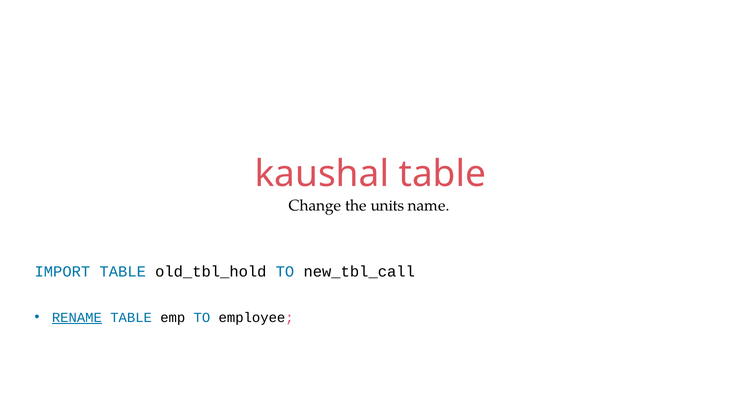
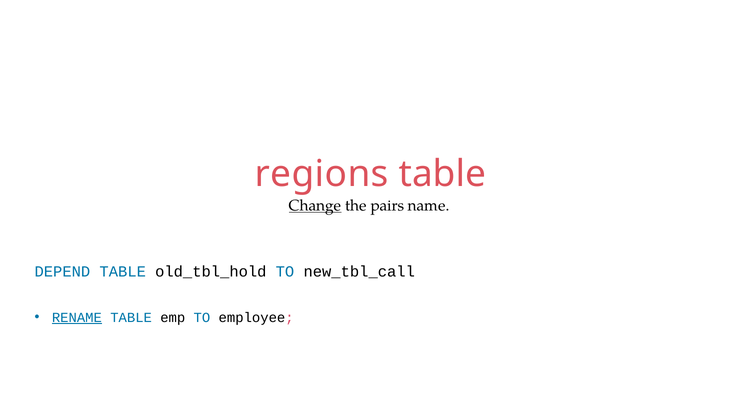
kaushal: kaushal -> regions (322, 174)
Change underline: none -> present (315, 205)
units: units -> pairs (387, 205)
IMPORT: IMPORT -> DEPEND (62, 272)
